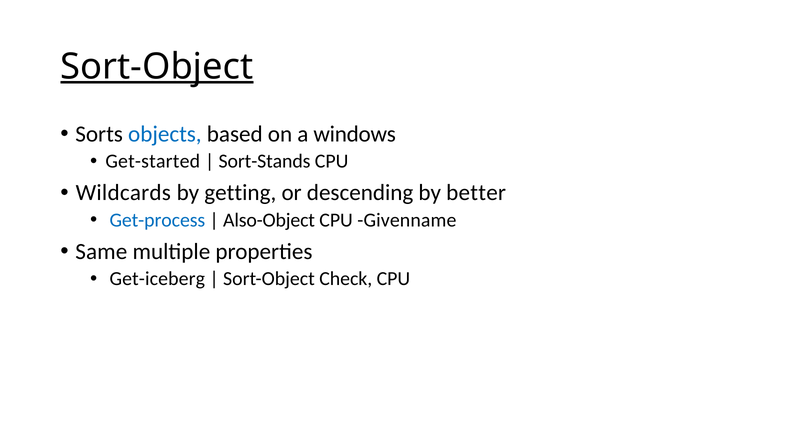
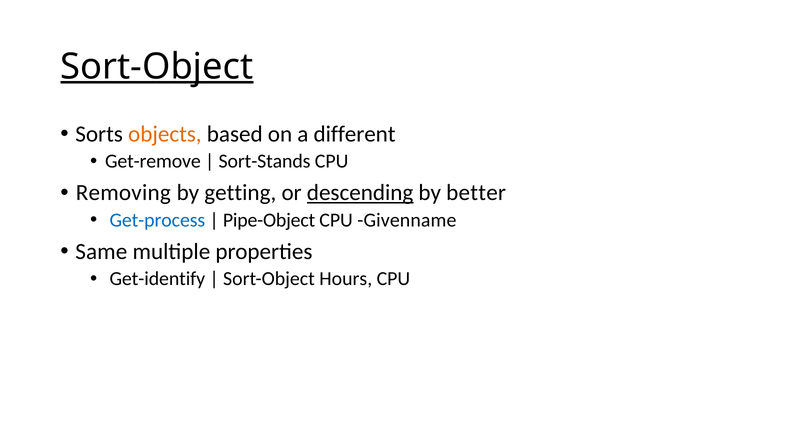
objects colour: blue -> orange (165, 134)
windows: windows -> different (355, 134)
Get-started: Get-started -> Get-remove (153, 161)
Wildcards: Wildcards -> Removing (123, 193)
descending underline: none -> present (360, 193)
Also-Object: Also-Object -> Pipe-Object (269, 220)
Get-iceberg: Get-iceberg -> Get-identify (157, 279)
Check: Check -> Hours (346, 279)
